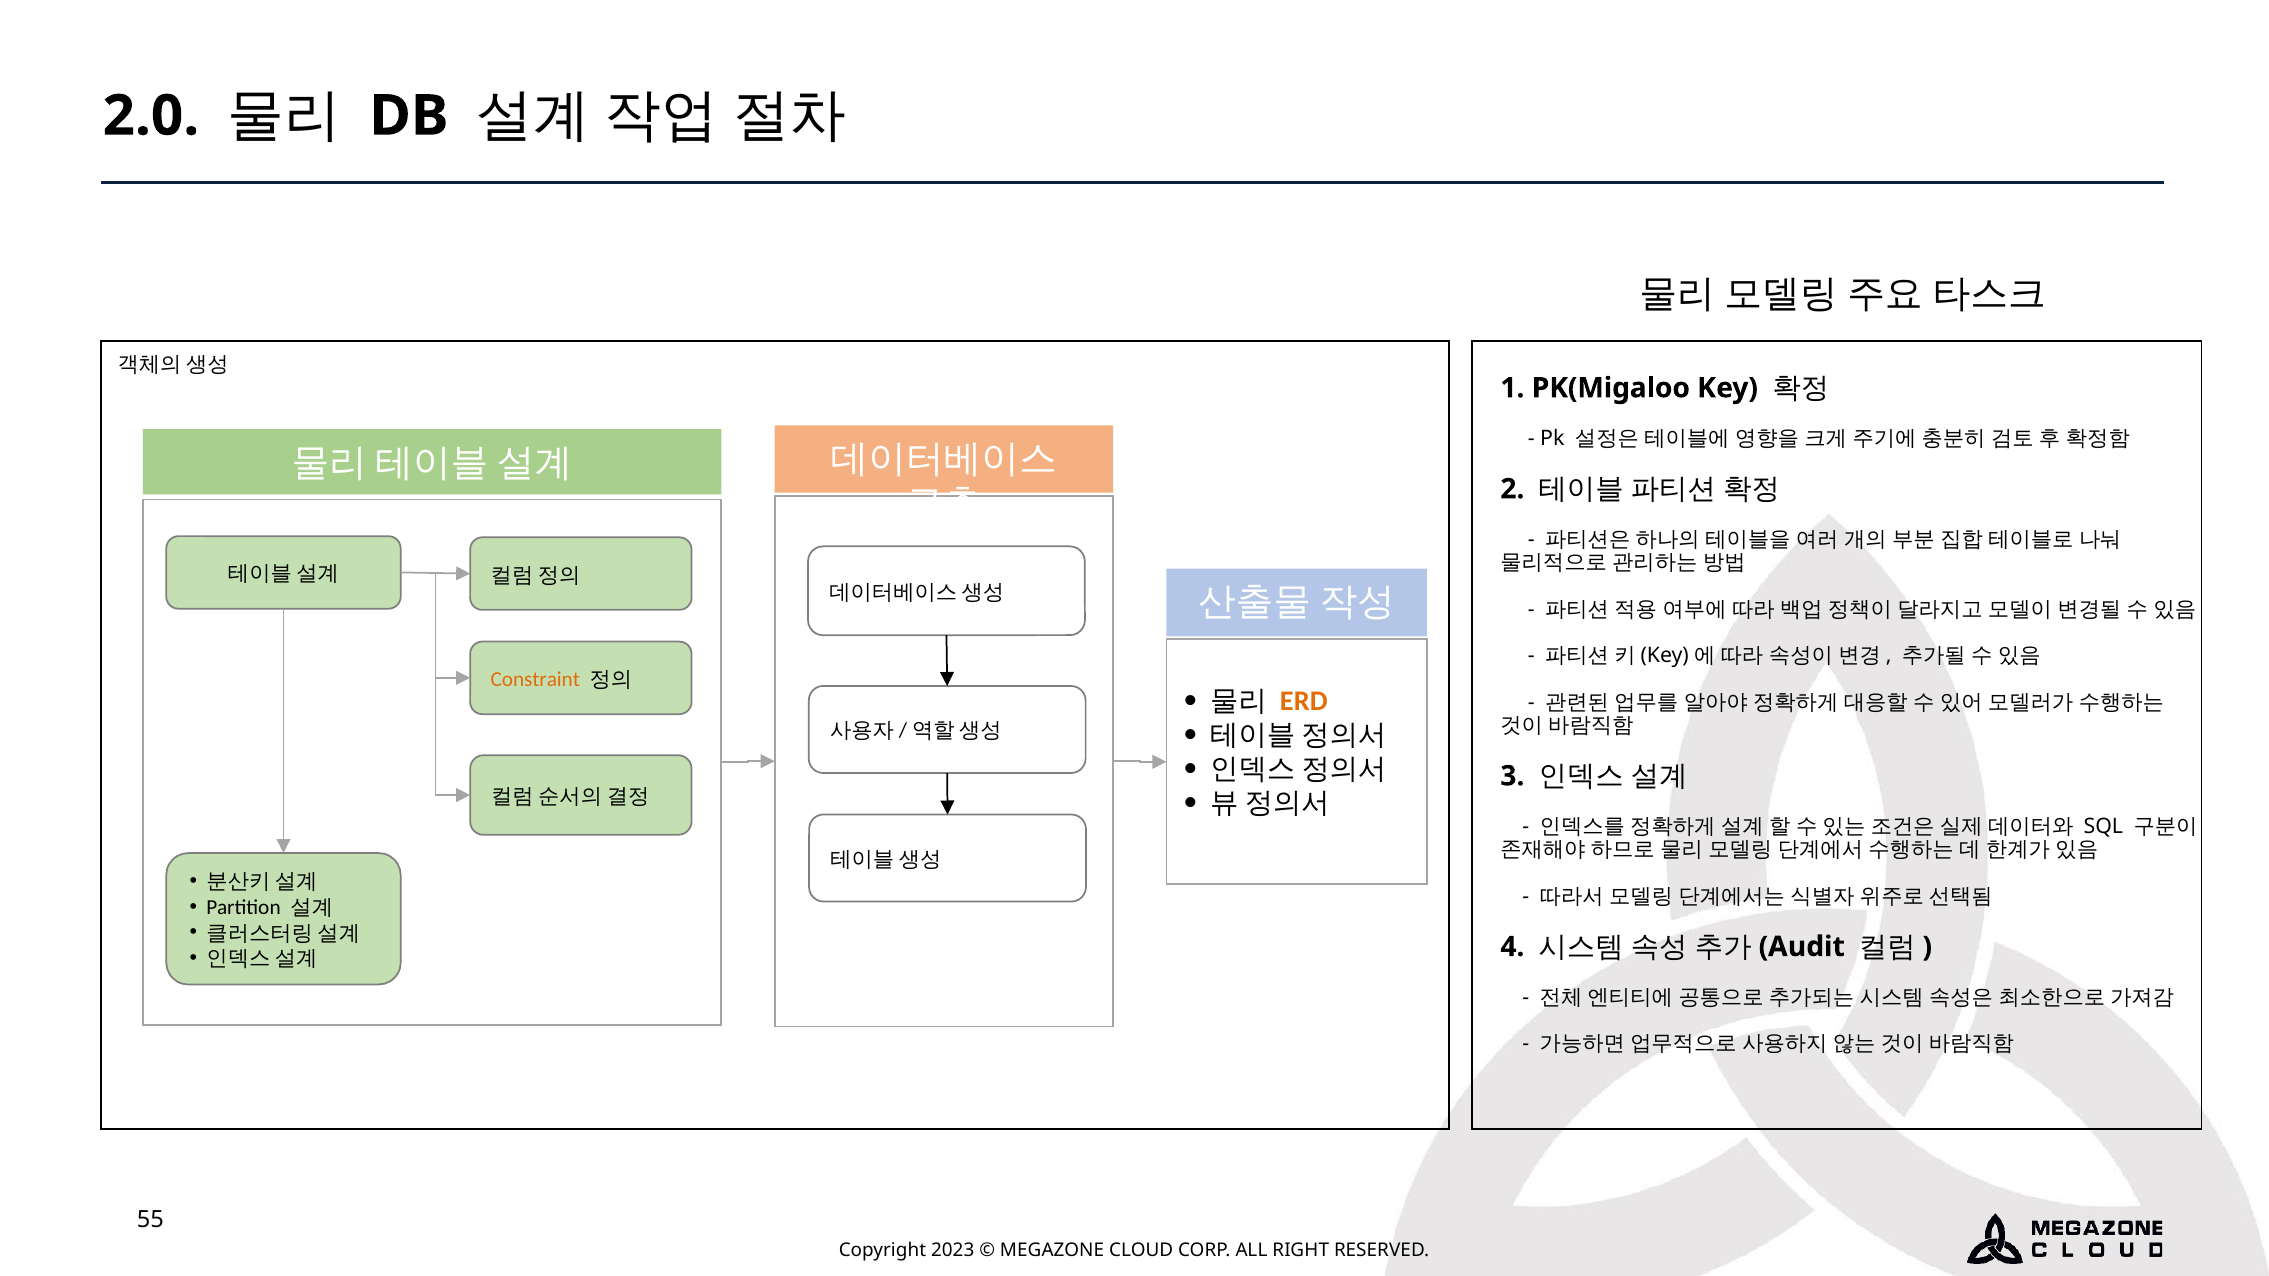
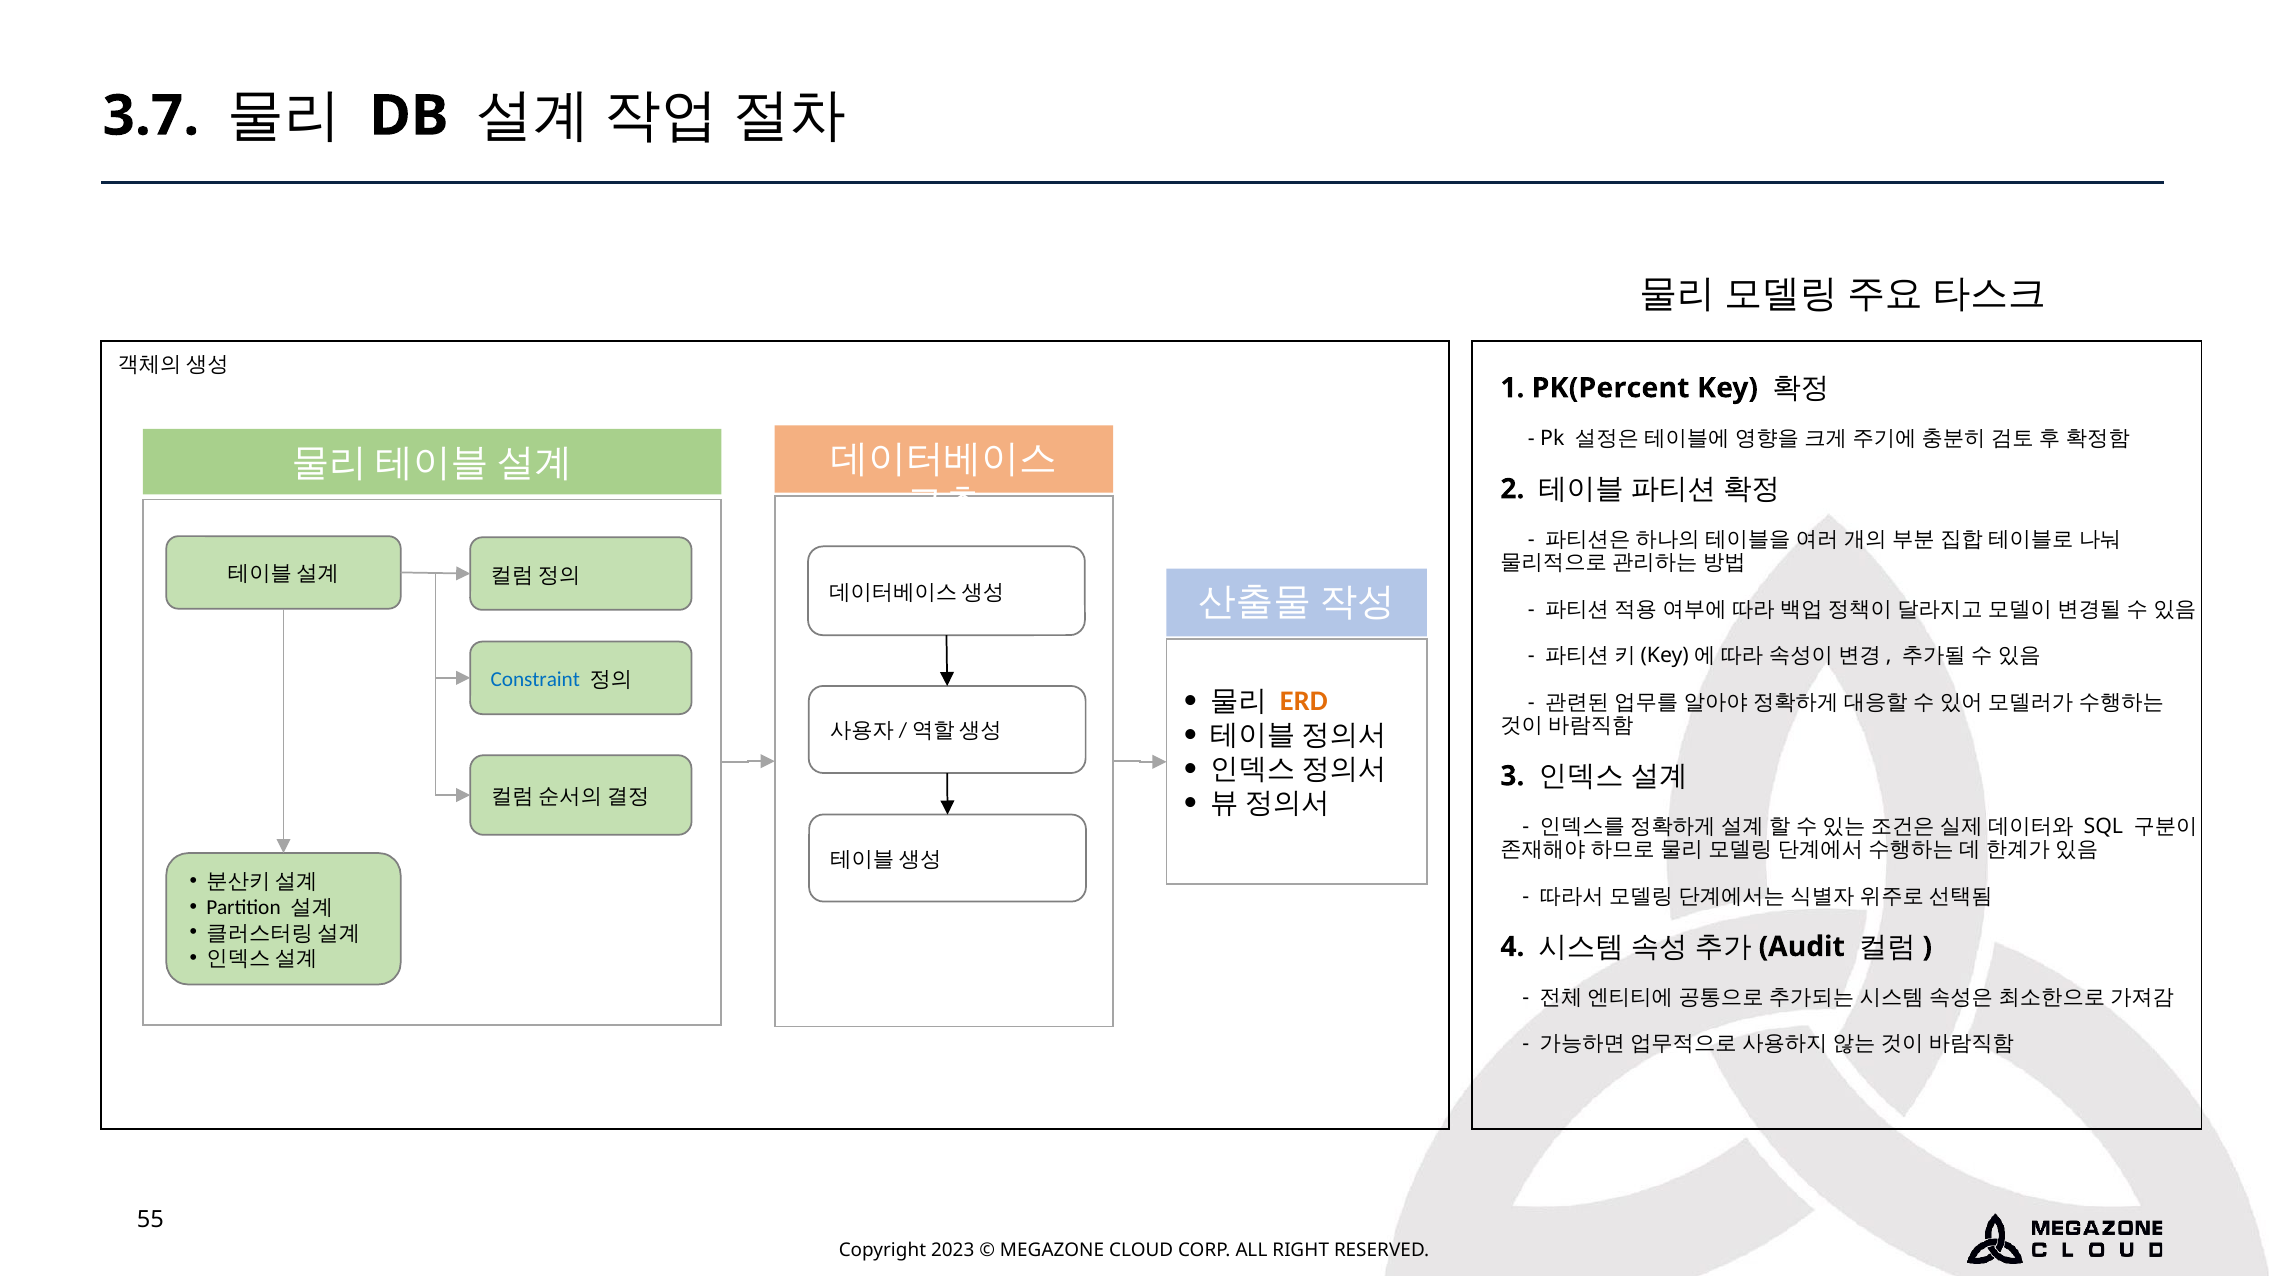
2.0: 2.0 -> 3.7 (151, 116)
PK(Migaloo: PK(Migaloo -> PK(Percent (1611, 388)
Constraint colour: orange -> blue (535, 679)
